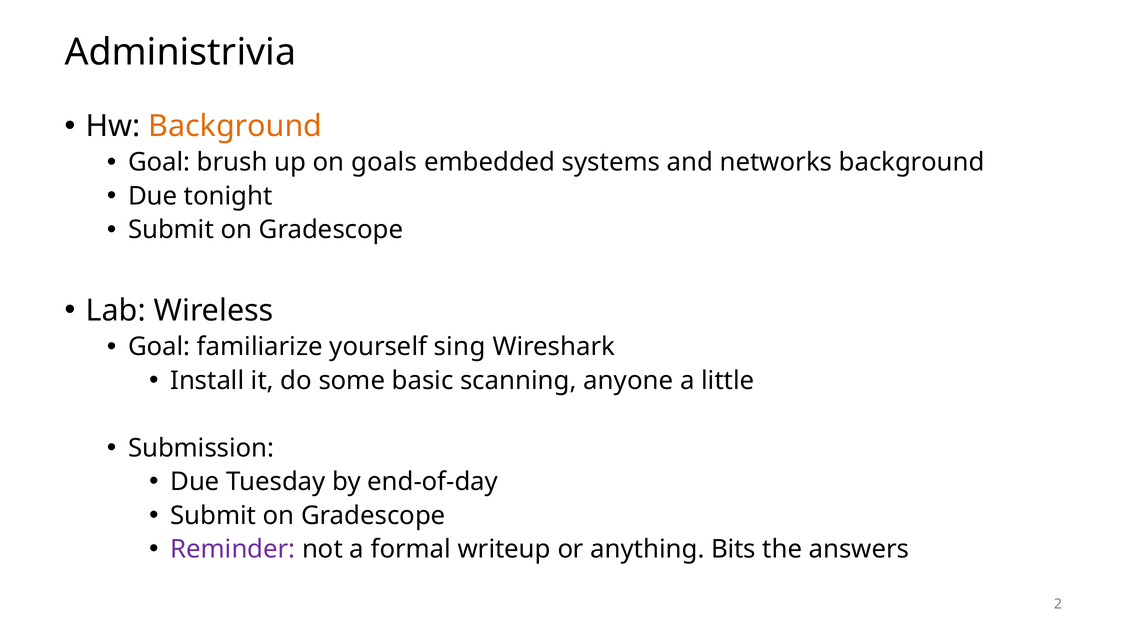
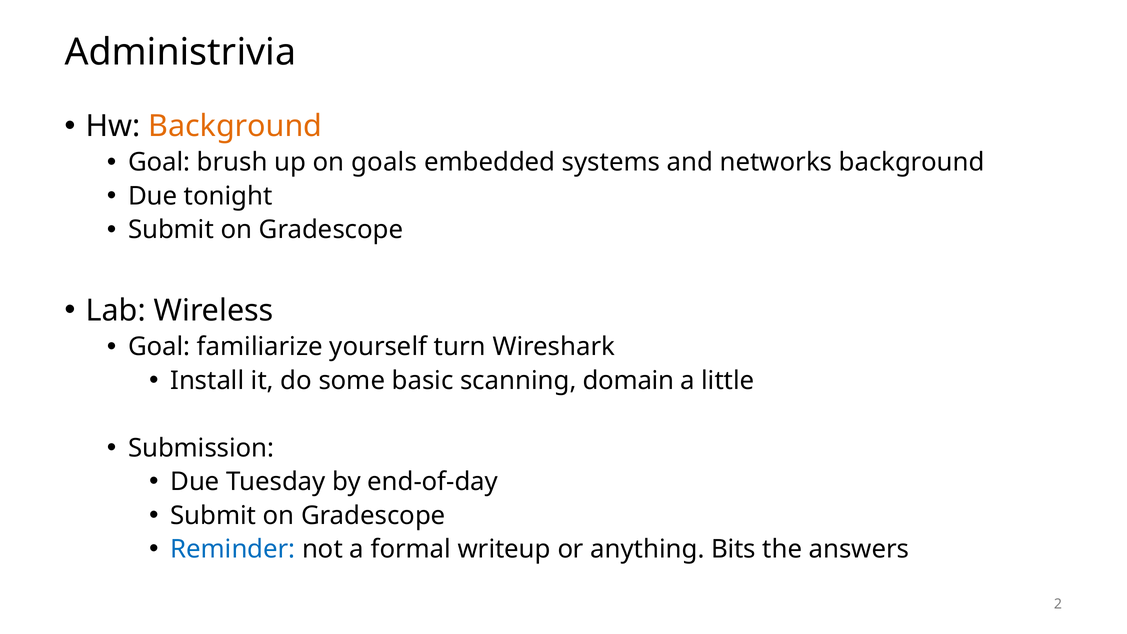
sing: sing -> turn (460, 347)
anyone: anyone -> domain (628, 381)
Reminder colour: purple -> blue (233, 549)
